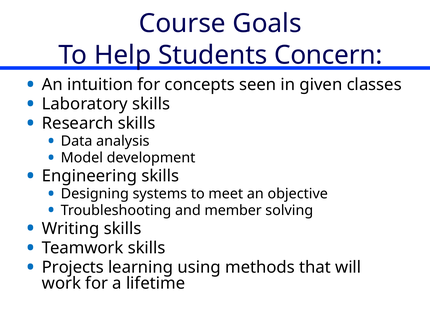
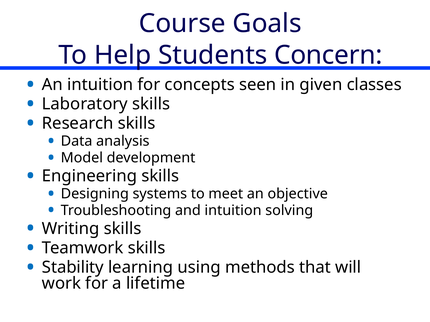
and member: member -> intuition (233, 211)
Projects: Projects -> Stability (73, 268)
